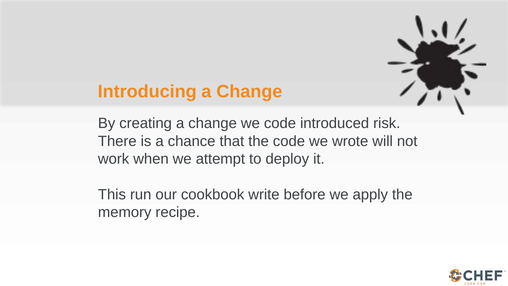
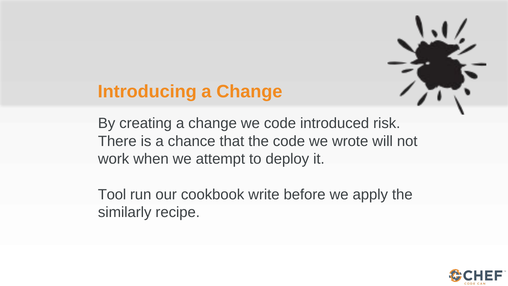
This: This -> Tool (112, 194)
memory: memory -> similarly (125, 212)
